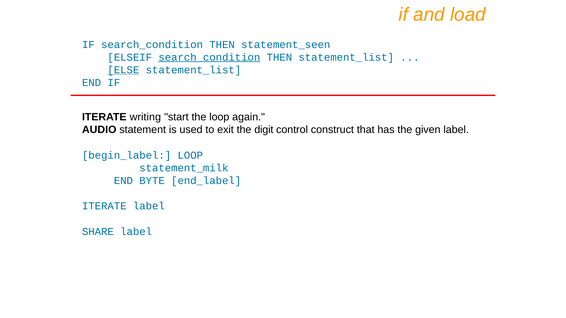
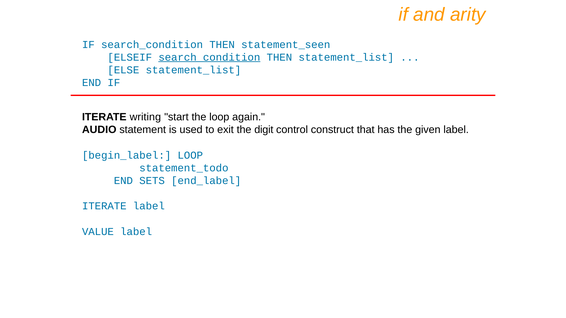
load: load -> arity (468, 15)
ELSE underline: present -> none (123, 70)
statement_milk: statement_milk -> statement_todo (184, 168)
BYTE: BYTE -> SETS (152, 181)
SHARE: SHARE -> VALUE (98, 232)
